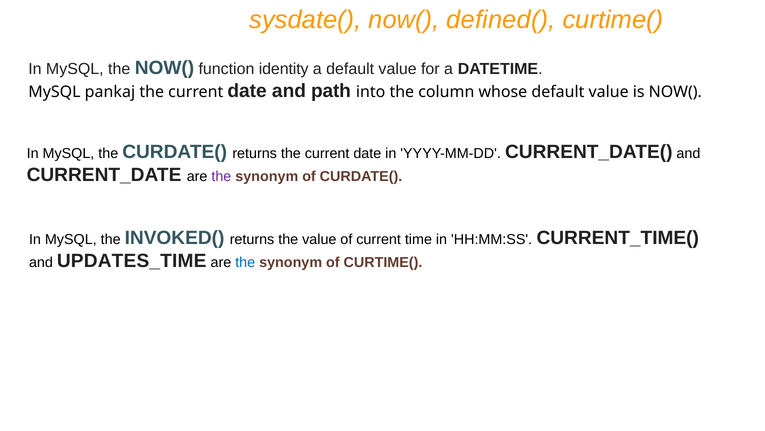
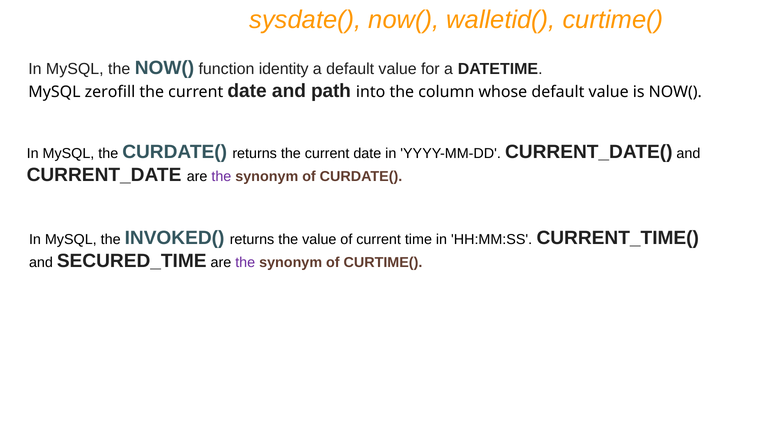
defined(: defined( -> walletid( (501, 20)
pankaj: pankaj -> zerofill (110, 92)
UPDATES_TIME: UPDATES_TIME -> SECURED_TIME (132, 260)
the colour: blue -> purple (245, 262)
